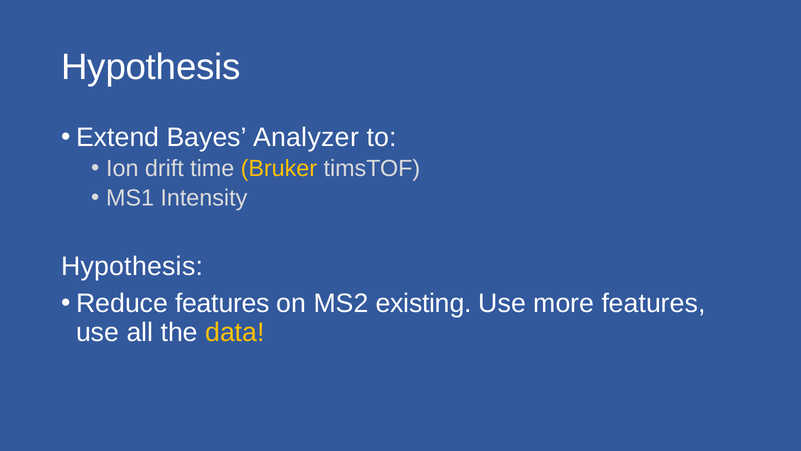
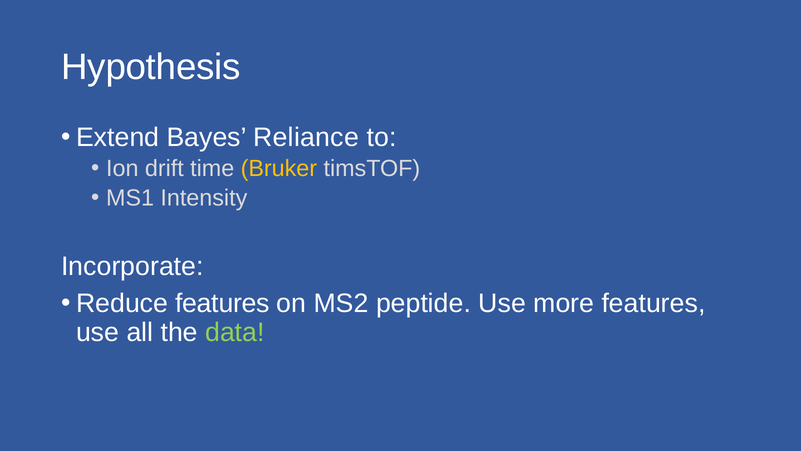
Analyzer: Analyzer -> Reliance (306, 137)
Hypothesis: Hypothesis -> Incorporate (132, 266)
existing: existing -> peptide (423, 303)
data colour: yellow -> light green (235, 332)
